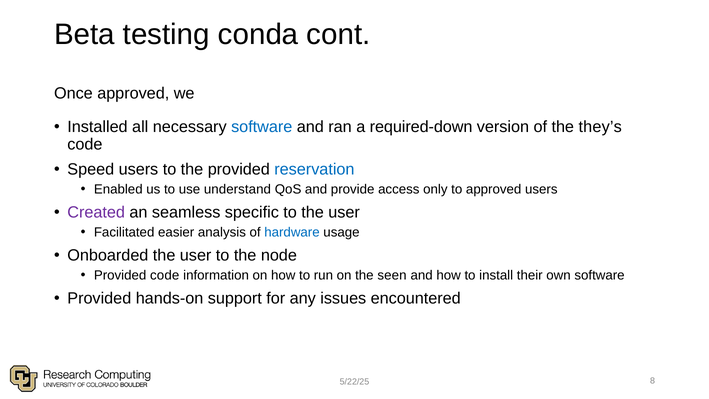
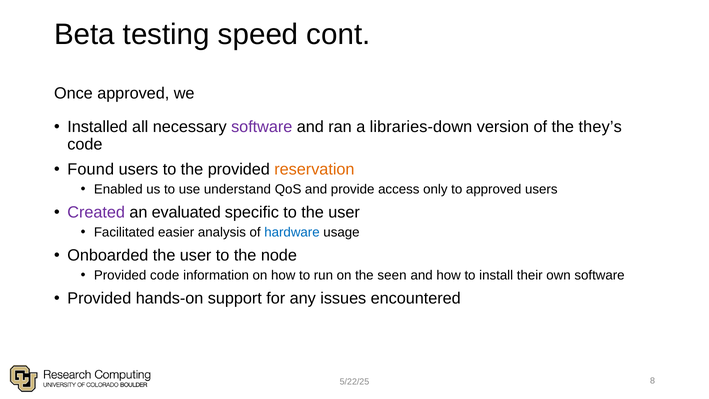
conda: conda -> speed (258, 35)
software colour: blue -> purple (262, 127)
required-down: required-down -> libraries-down (421, 127)
Speed: Speed -> Found (91, 169)
reservation colour: blue -> orange (314, 169)
seamless: seamless -> evaluated (186, 212)
